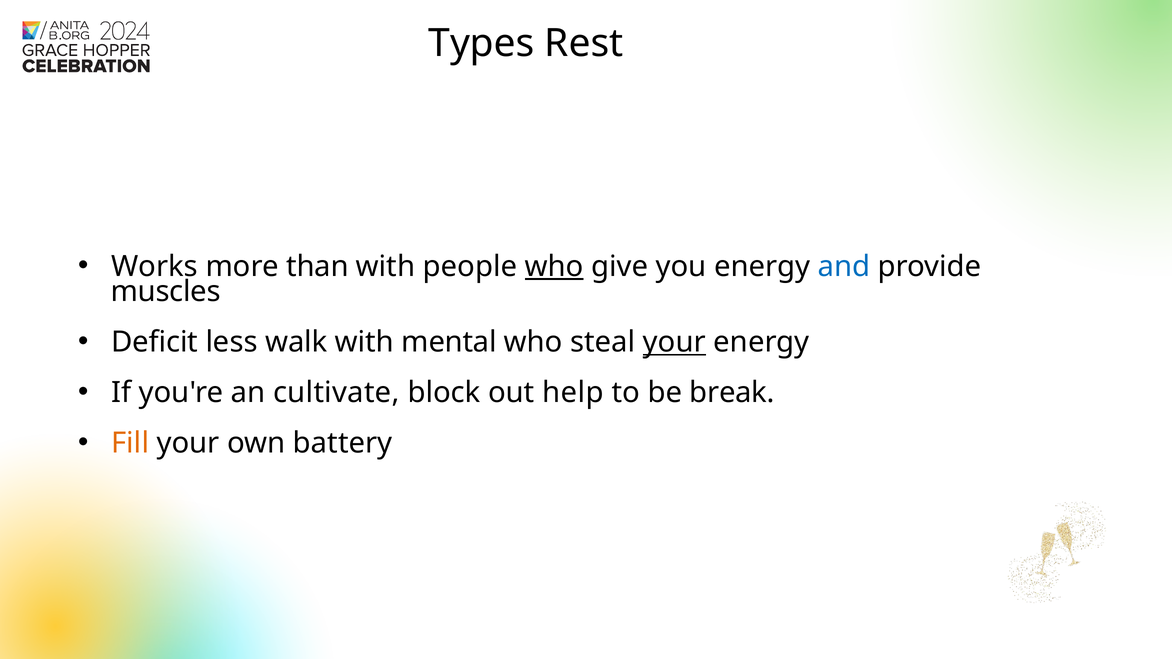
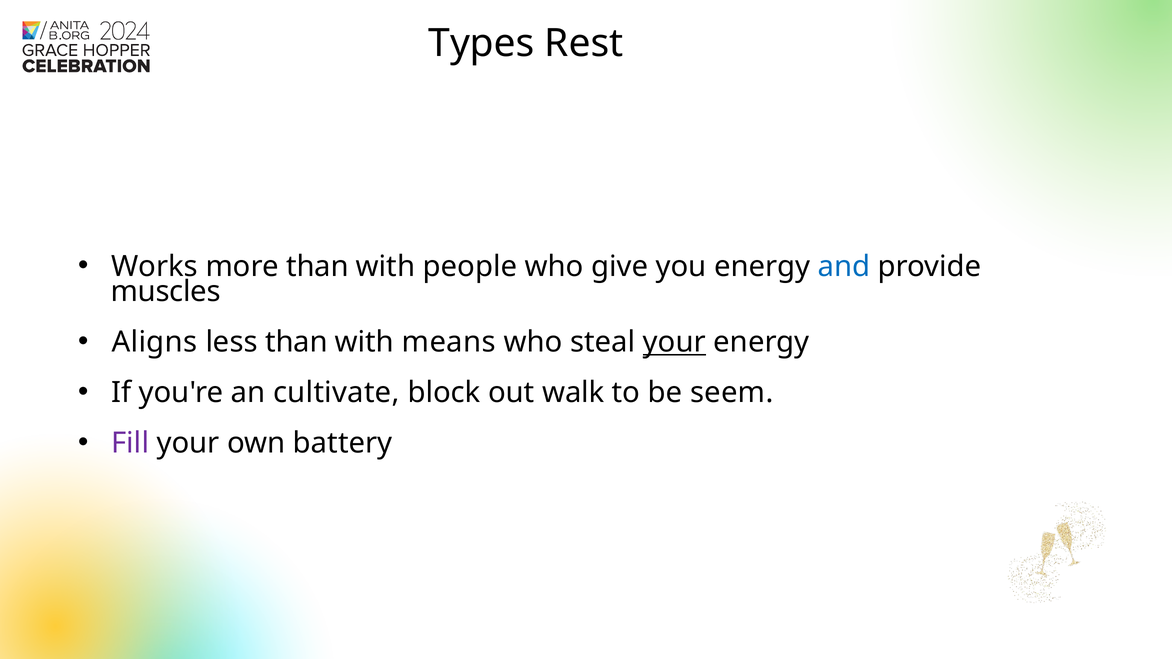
who underline: present -> none (554, 267)
Deficit: Deficit -> Aligns (154, 342)
less walk: walk -> than (296, 342)
mental: mental -> means (449, 342)
help: help -> walk (573, 393)
break: break -> seem (732, 393)
Fill colour: orange -> purple (130, 443)
